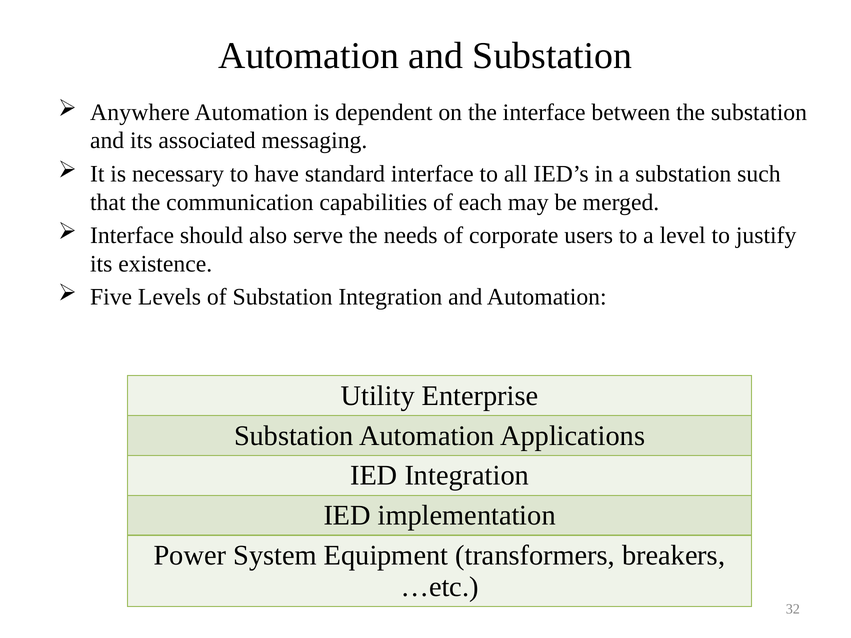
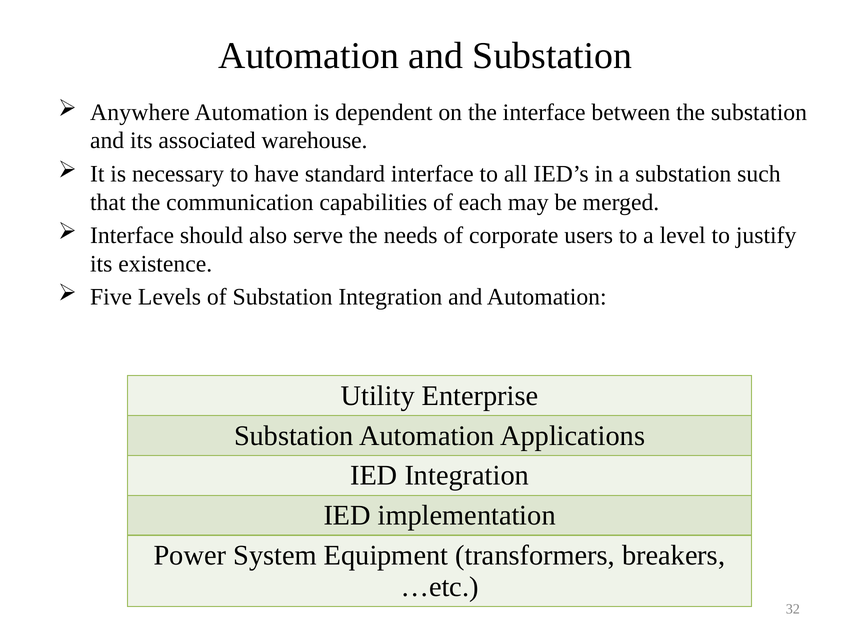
messaging: messaging -> warehouse (315, 141)
